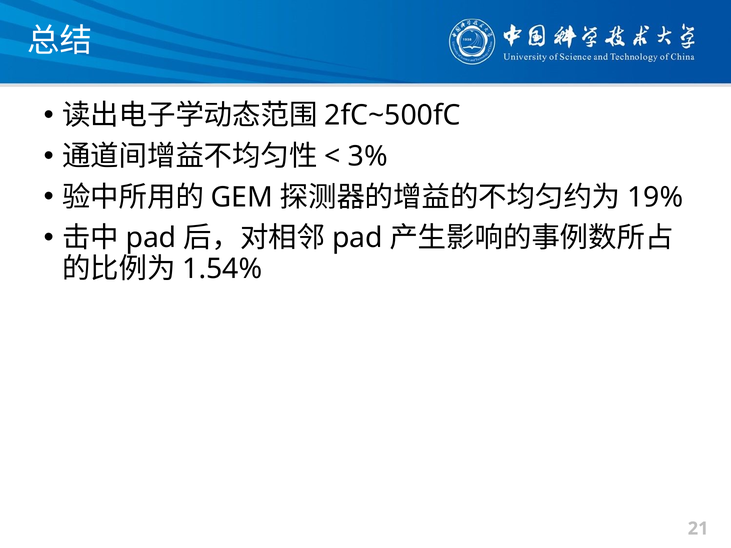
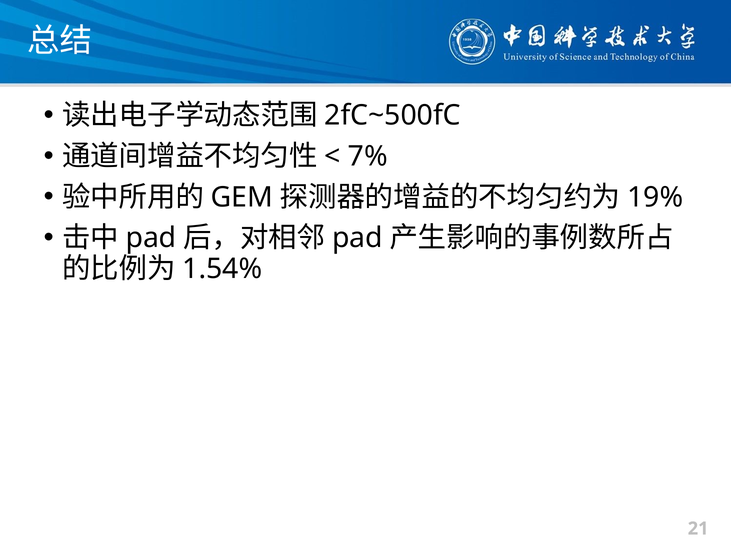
3%: 3% -> 7% (368, 156)
